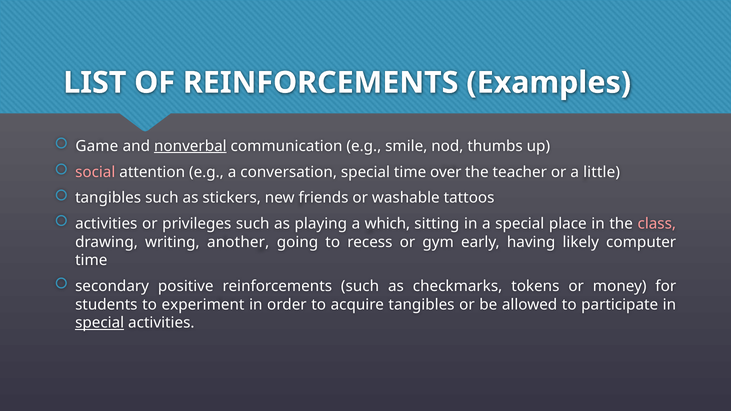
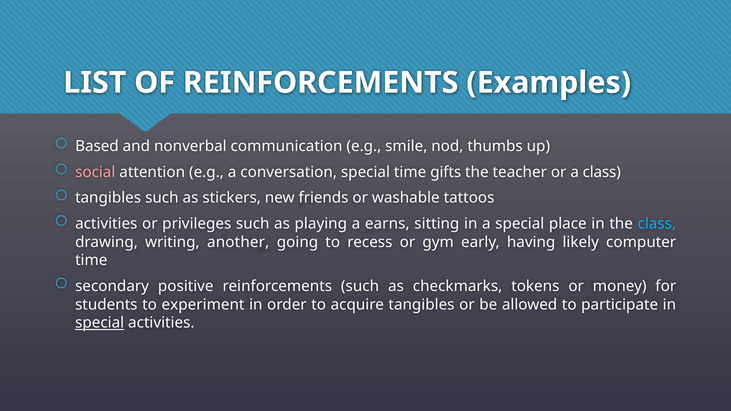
Game: Game -> Based (97, 146)
nonverbal underline: present -> none (190, 146)
over: over -> gifts (446, 172)
a little: little -> class (602, 172)
which: which -> earns (387, 224)
class colour: pink -> light blue (657, 224)
